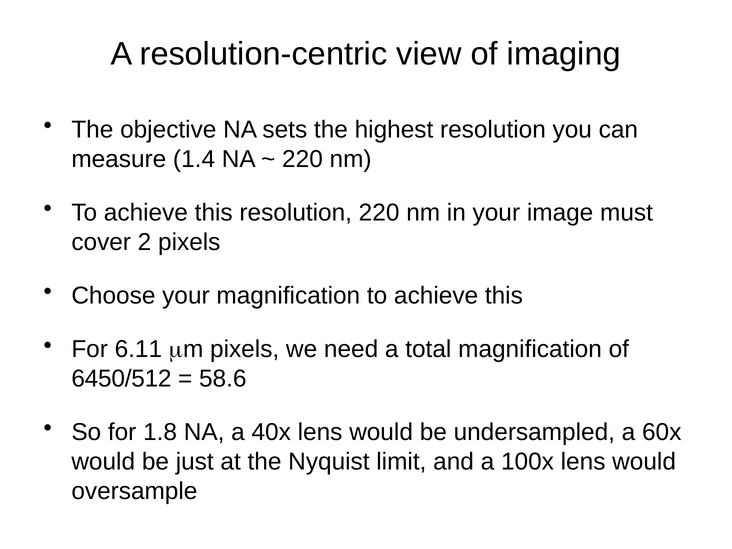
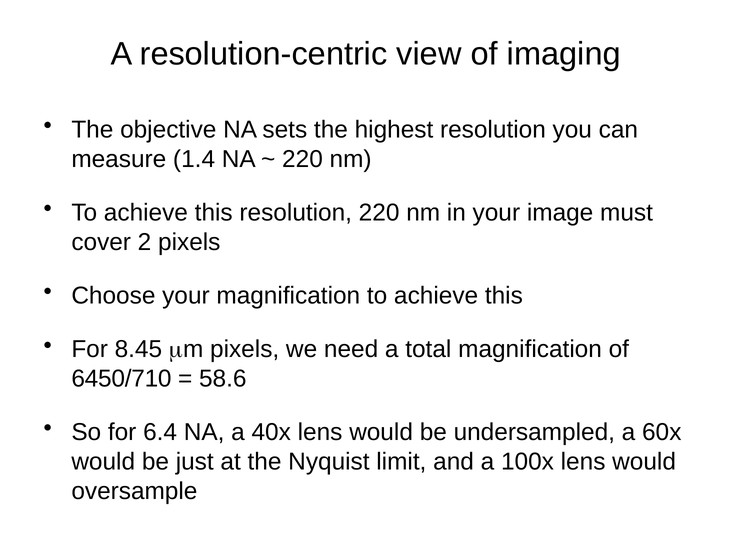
6.11: 6.11 -> 8.45 (138, 349)
6450/512: 6450/512 -> 6450/710 (121, 379)
1.8: 1.8 -> 6.4 (160, 432)
